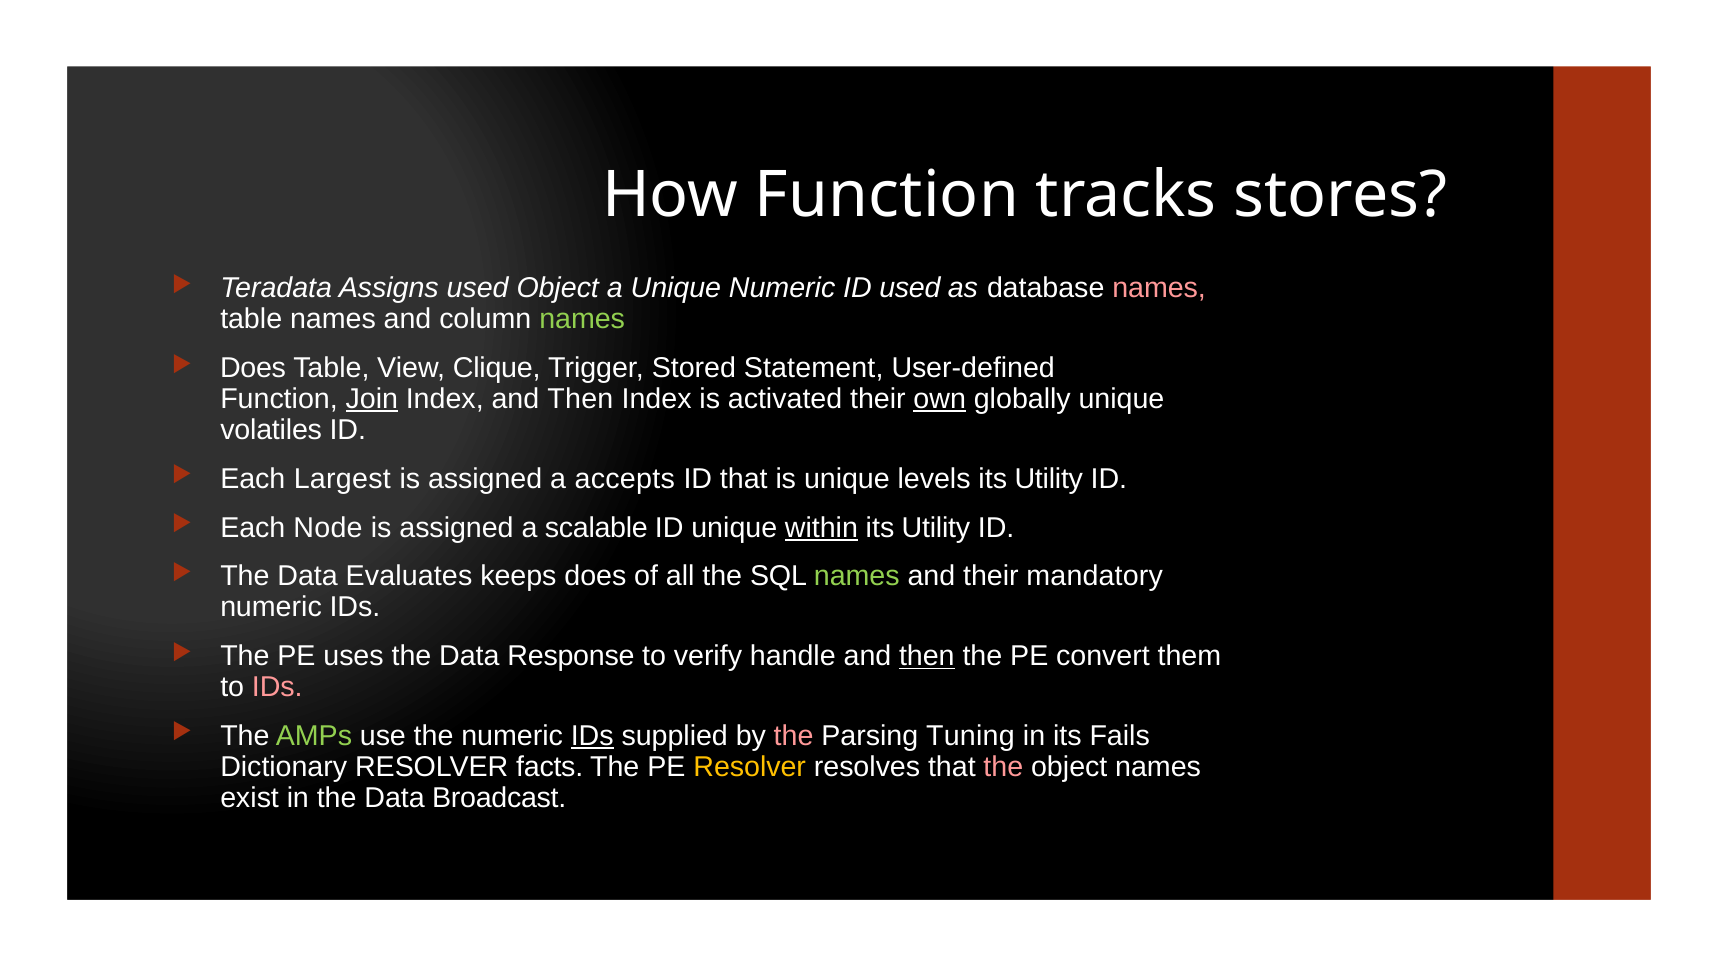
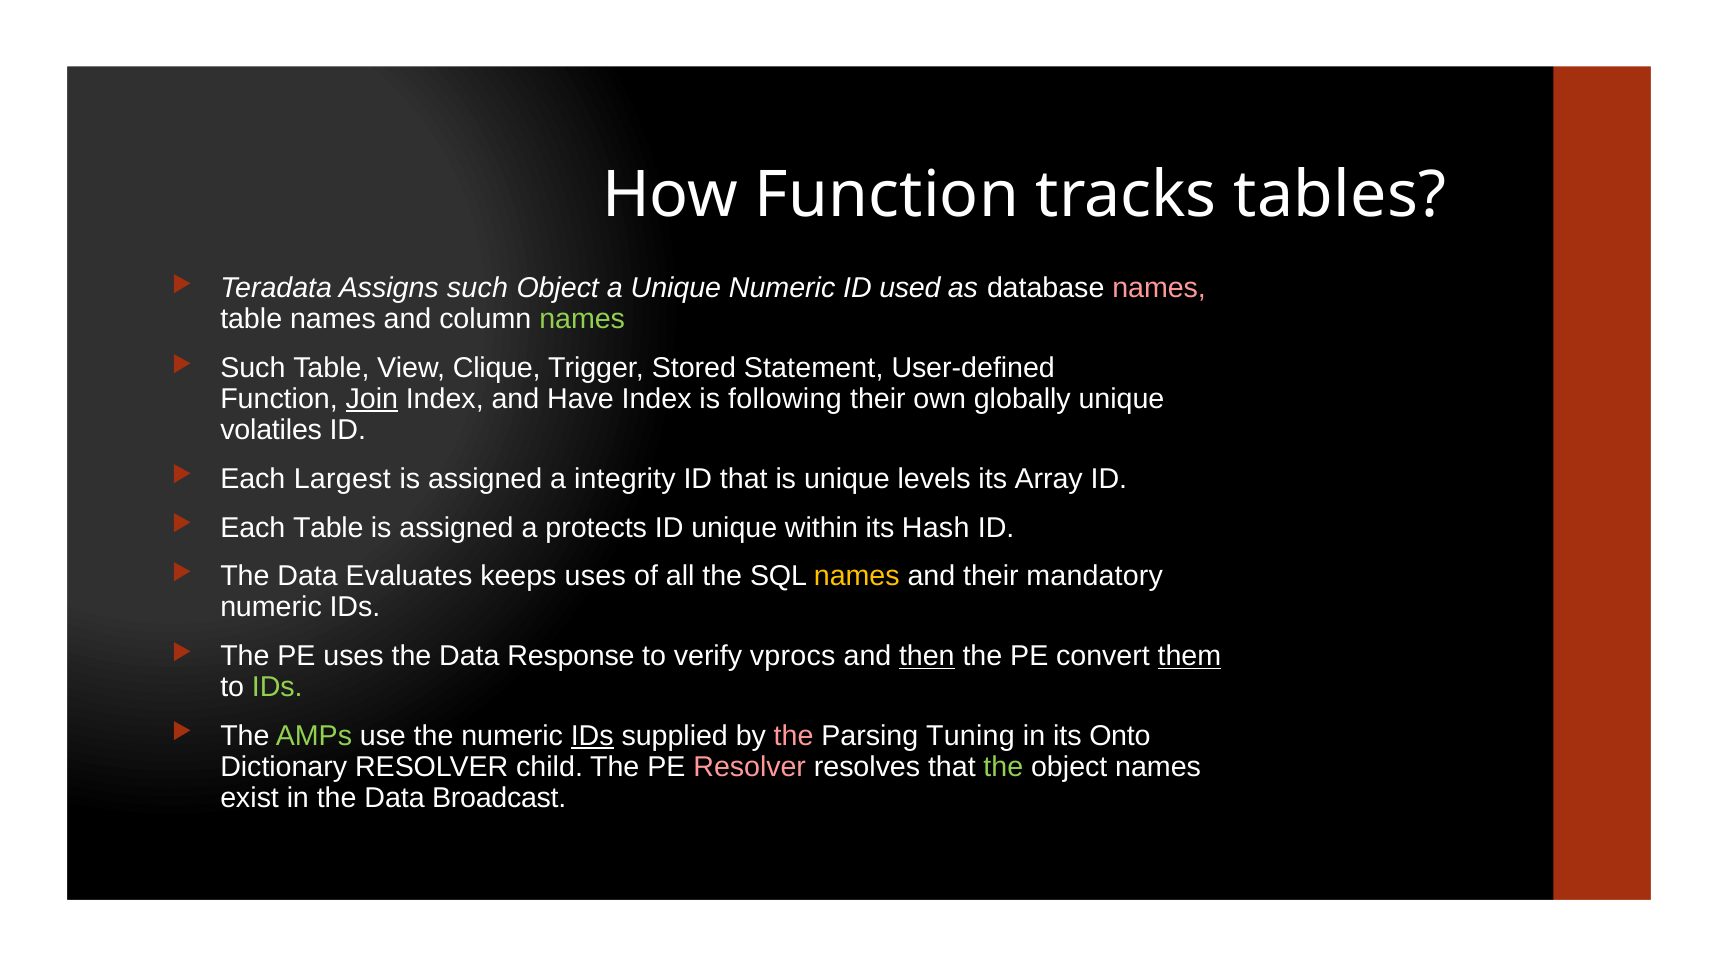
stores: stores -> tables (1340, 196)
Assigns used: used -> such (477, 288)
Does: Does -> Such (253, 368)
Index and Then: Then -> Have (581, 399)
activated: activated -> following (785, 399)
own underline: present -> none (940, 399)
accepts: accepts -> integrity (625, 479)
Utility: Utility -> Array (1049, 479)
Each Node: Node -> Table (328, 528)
scalable: scalable -> protects (596, 528)
within underline: present -> none (821, 528)
Utility: Utility -> Hash (936, 528)
keeps does: does -> uses (595, 576)
names colour: light green -> yellow (857, 576)
handle: handle -> vprocs (793, 656)
them underline: none -> present (1189, 656)
IDs colour: pink -> light green (277, 687)
Fails: Fails -> Onto (1120, 736)
facts: facts -> child (550, 767)
Resolver colour: yellow -> pink (750, 767)
the colour: pink -> light green (1003, 767)
